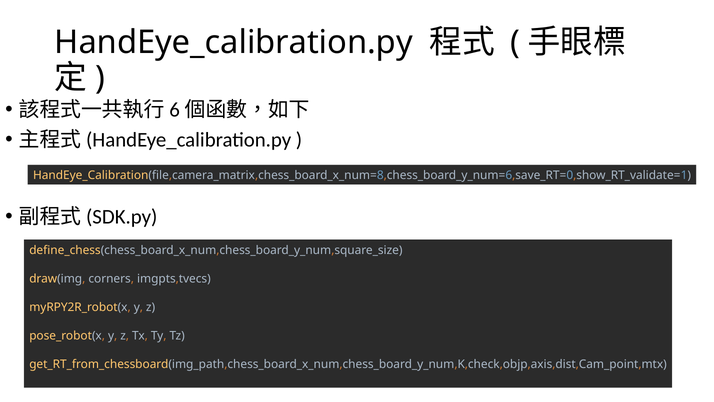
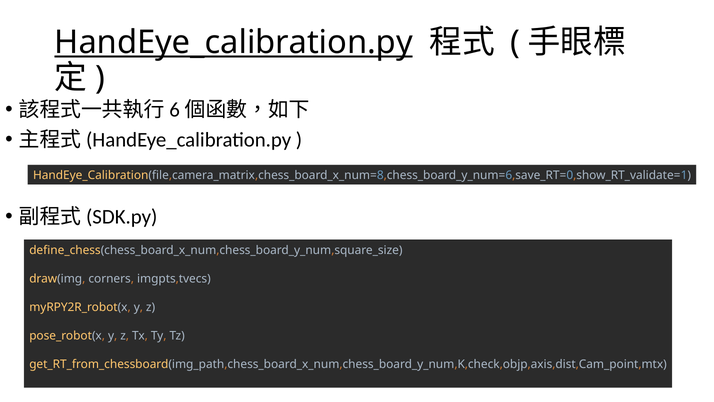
HandEye_calibration.py underline: none -> present (234, 42)
